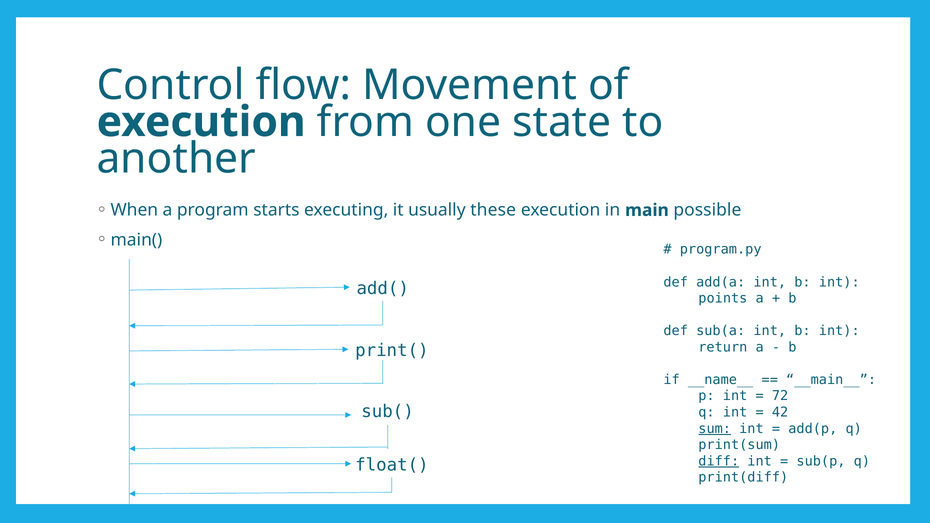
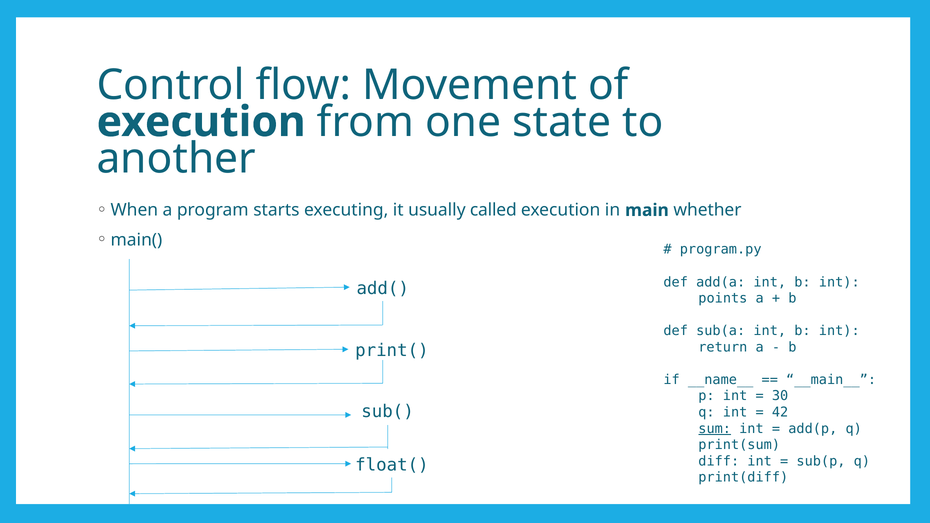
these: these -> called (493, 210)
possible: possible -> whether (707, 210)
72: 72 -> 30 (780, 396)
diff underline: present -> none (719, 461)
